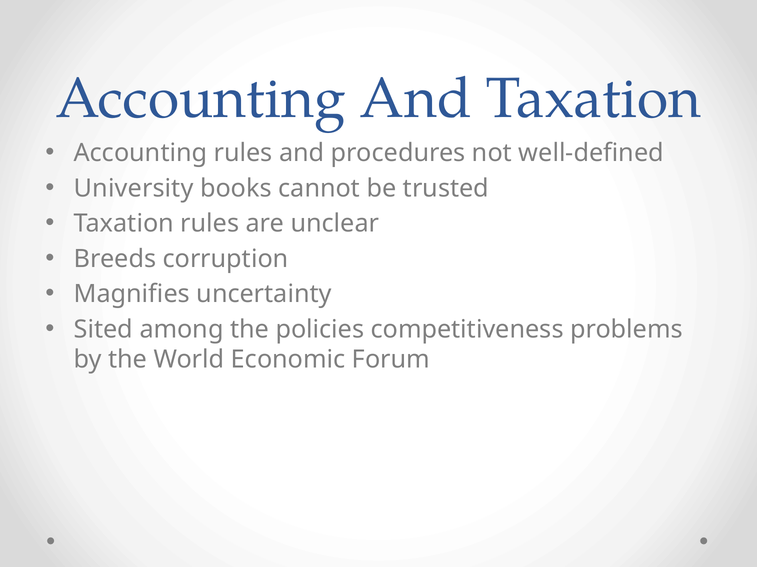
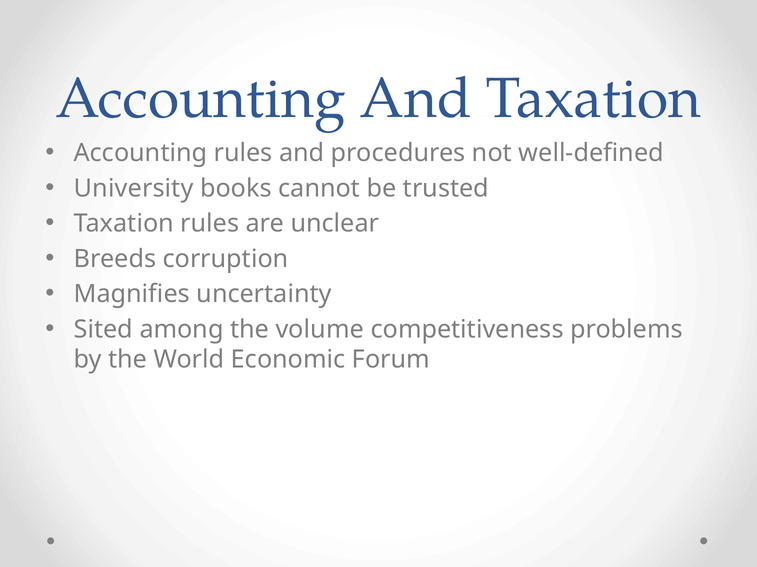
policies: policies -> volume (320, 330)
